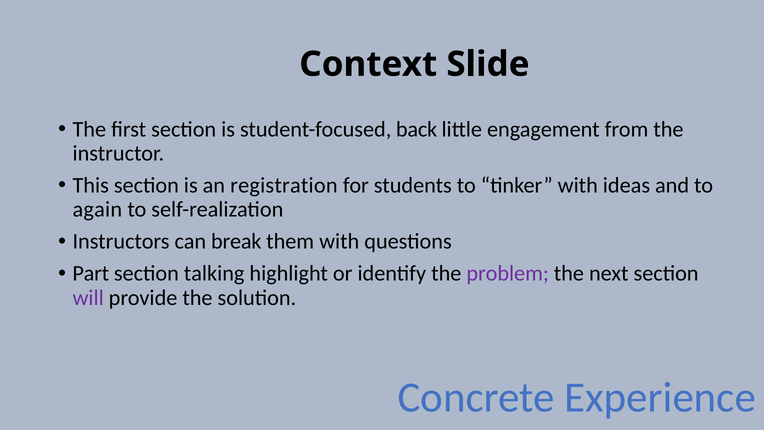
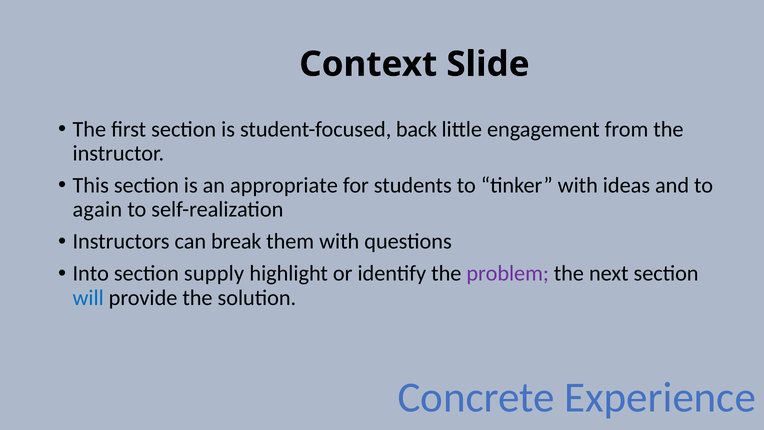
registration: registration -> appropriate (284, 185)
Part: Part -> Into (91, 273)
talking: talking -> supply (214, 273)
will colour: purple -> blue (88, 297)
